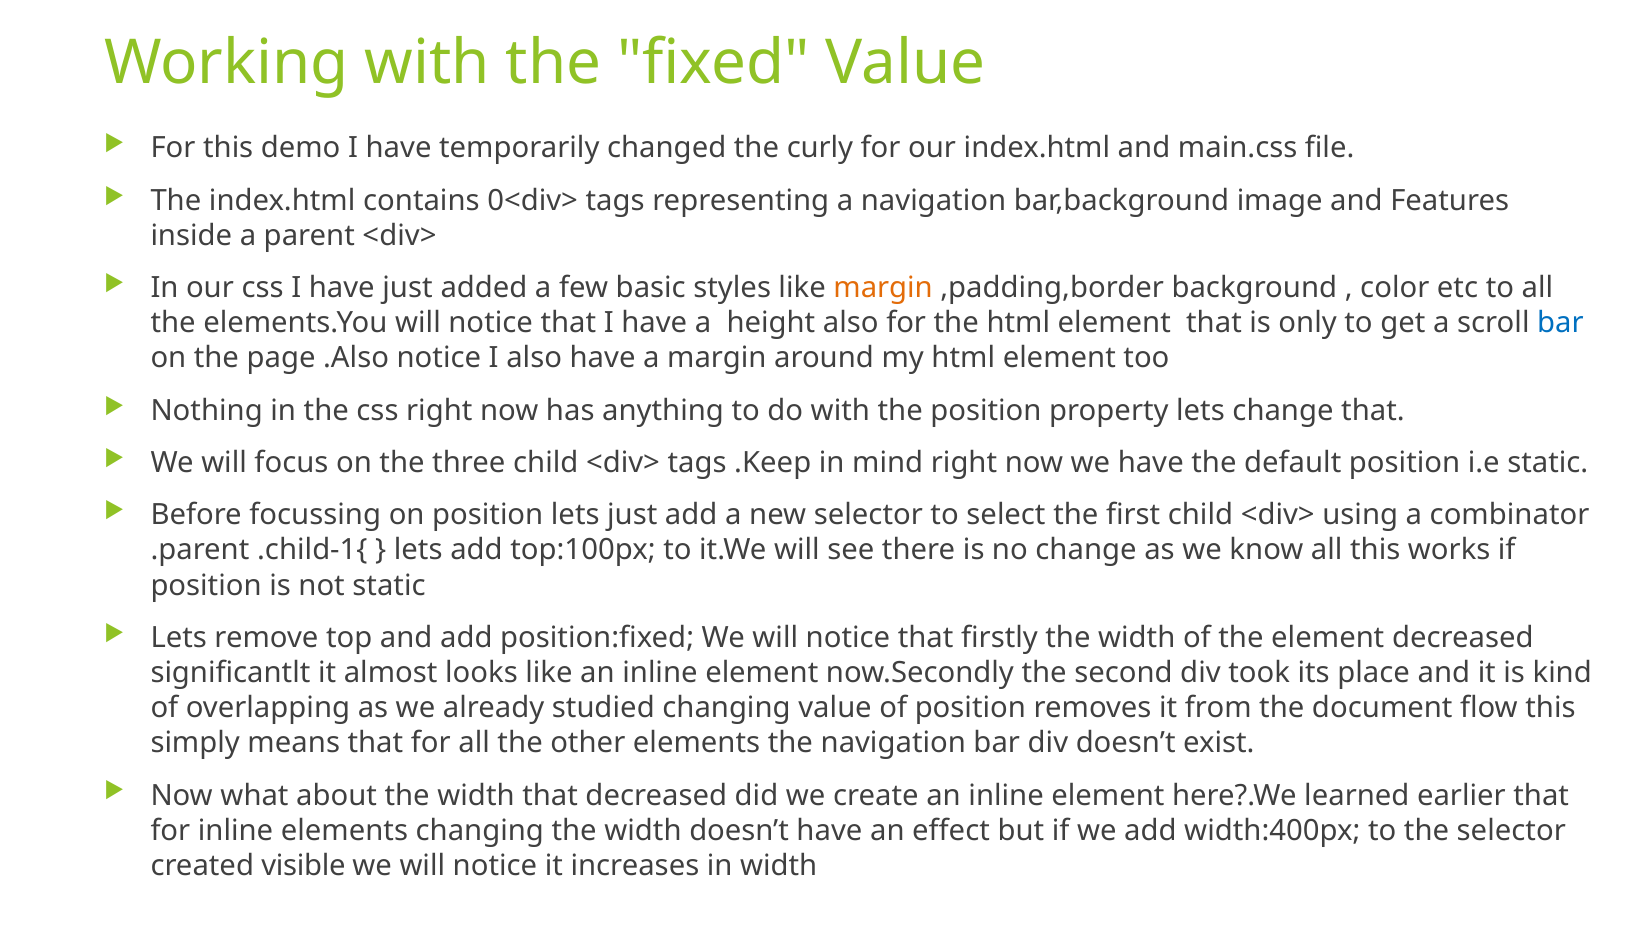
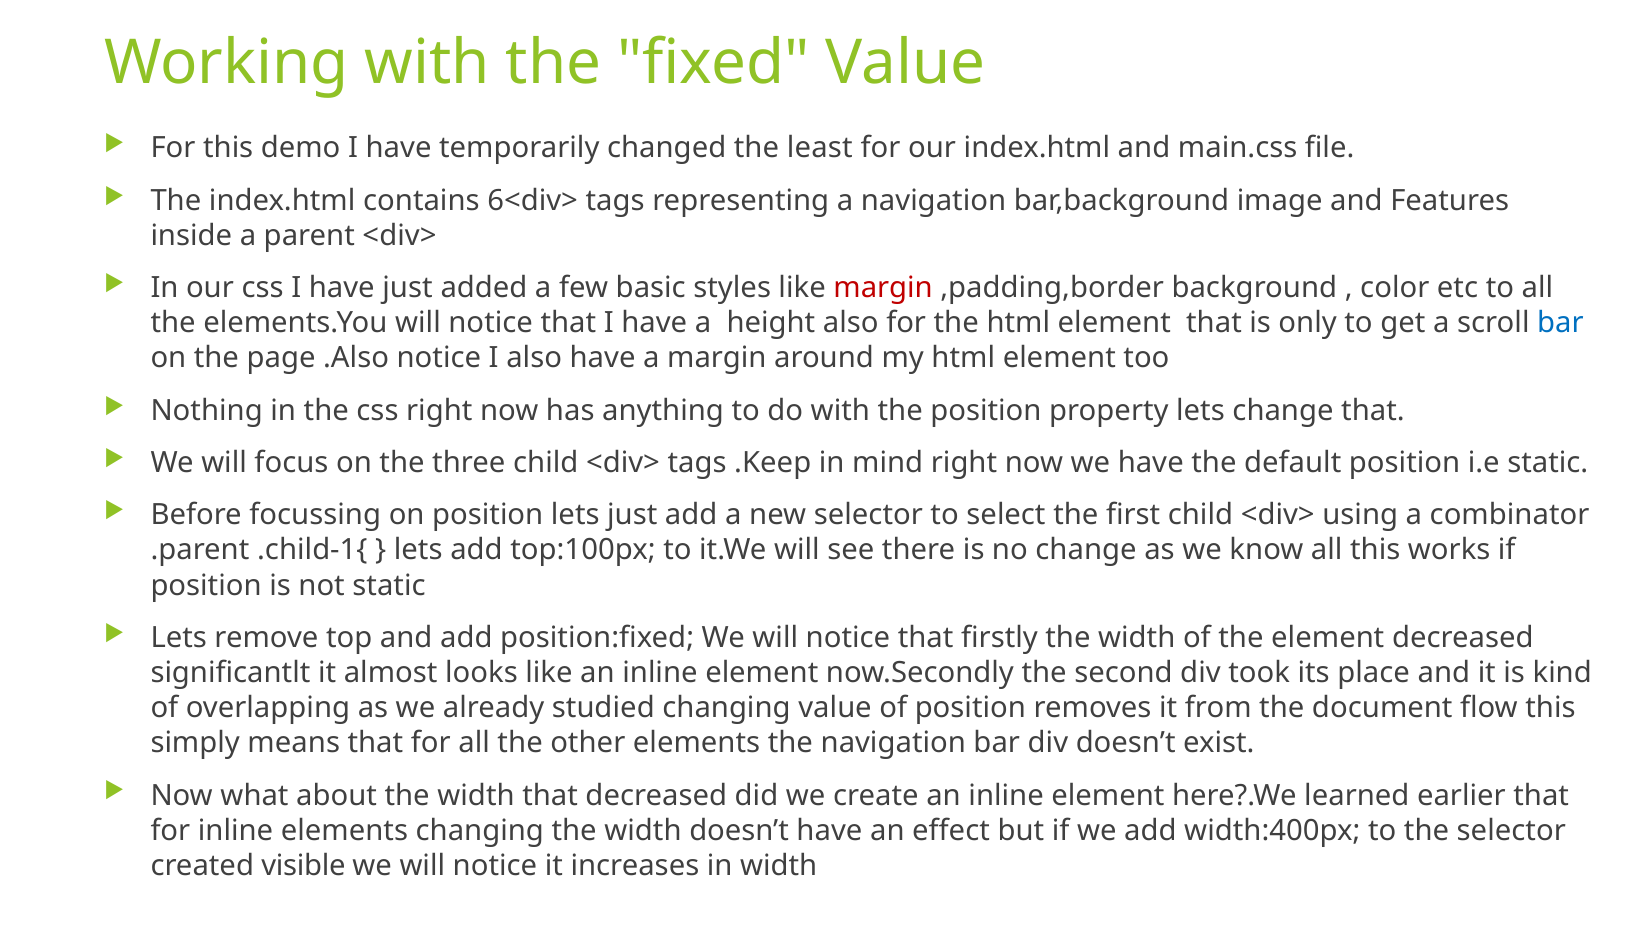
curly: curly -> least (820, 148)
0<div>: 0<div> -> 6<div> (533, 201)
margin colour: orange -> red (883, 288)
